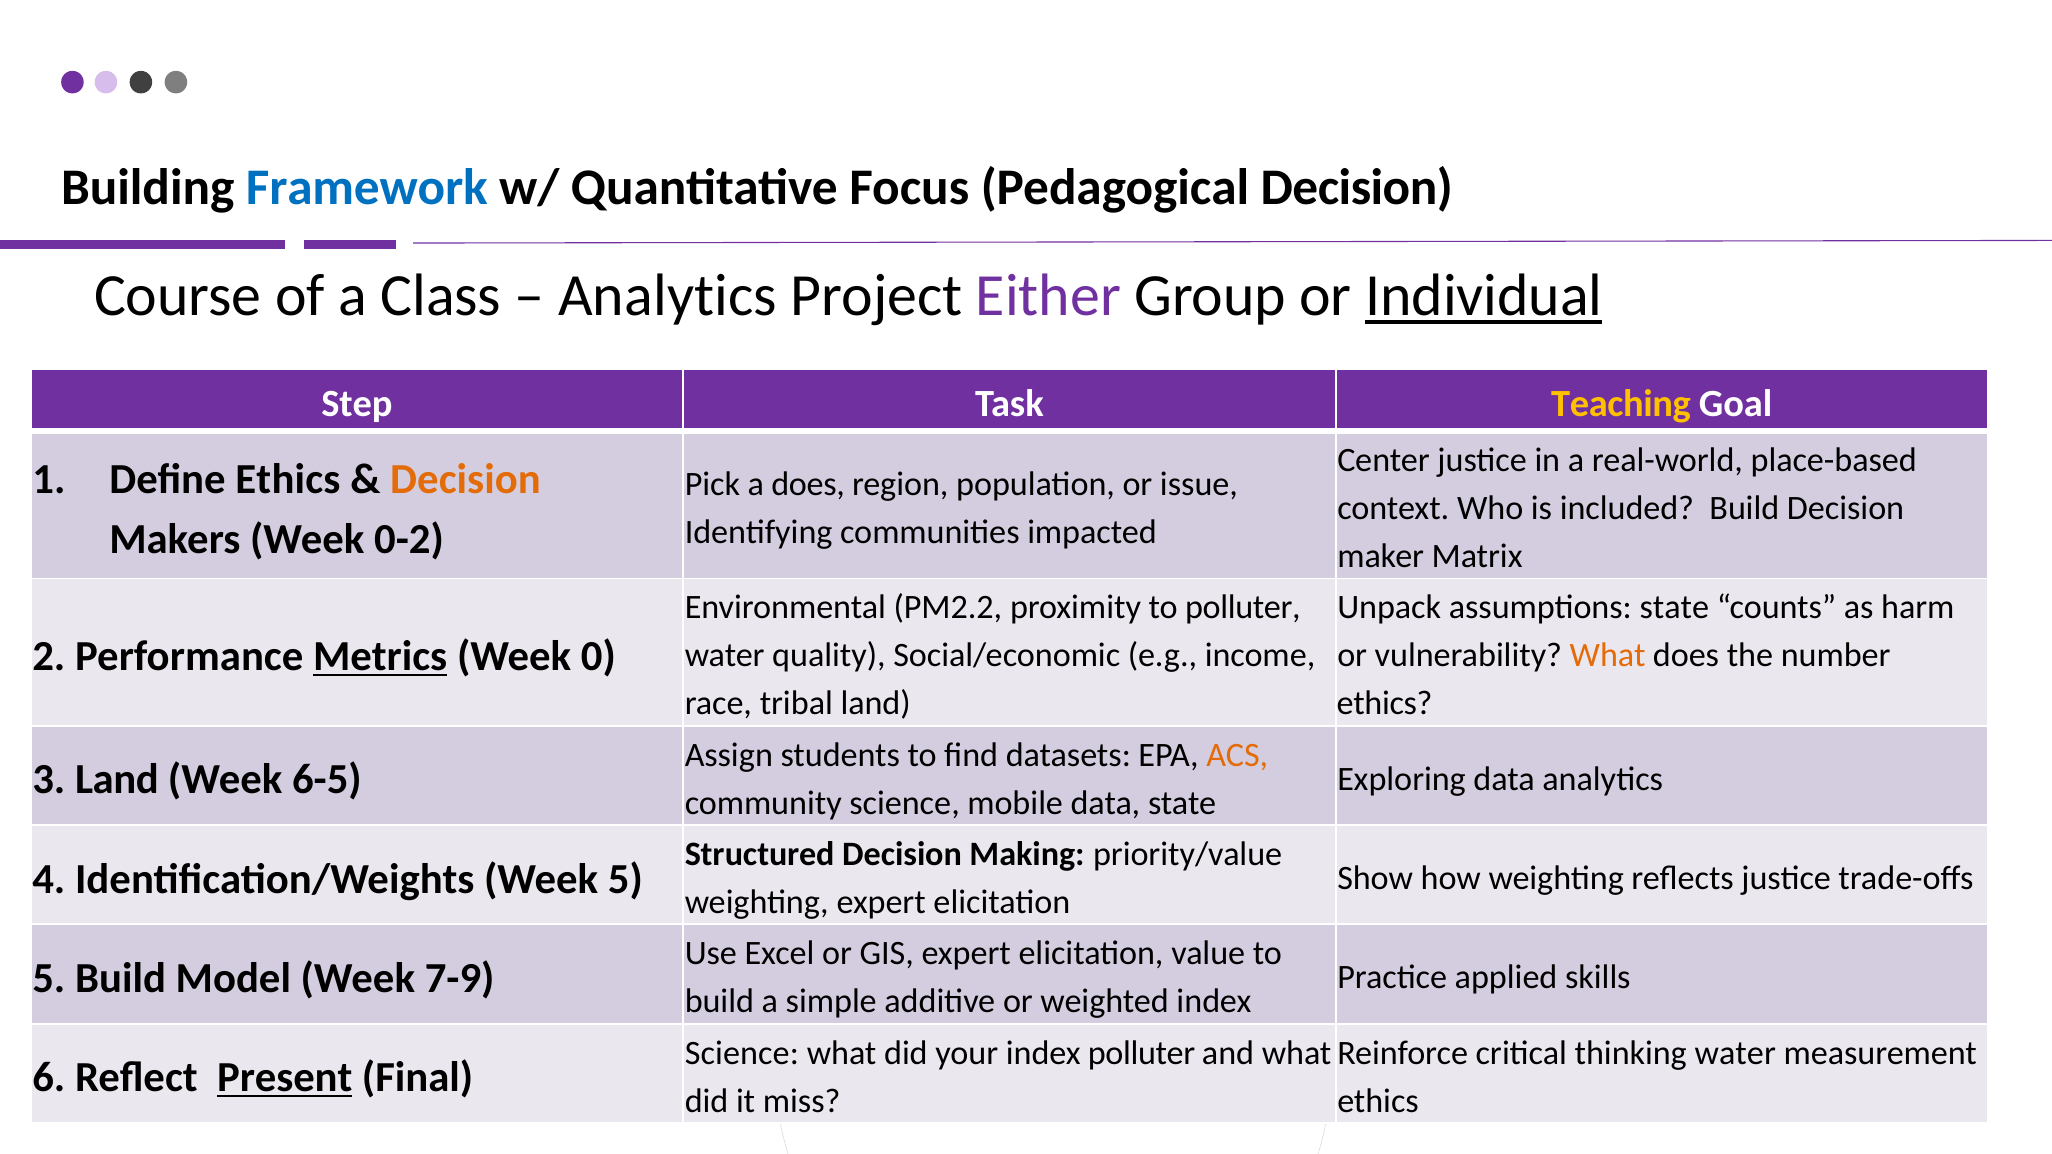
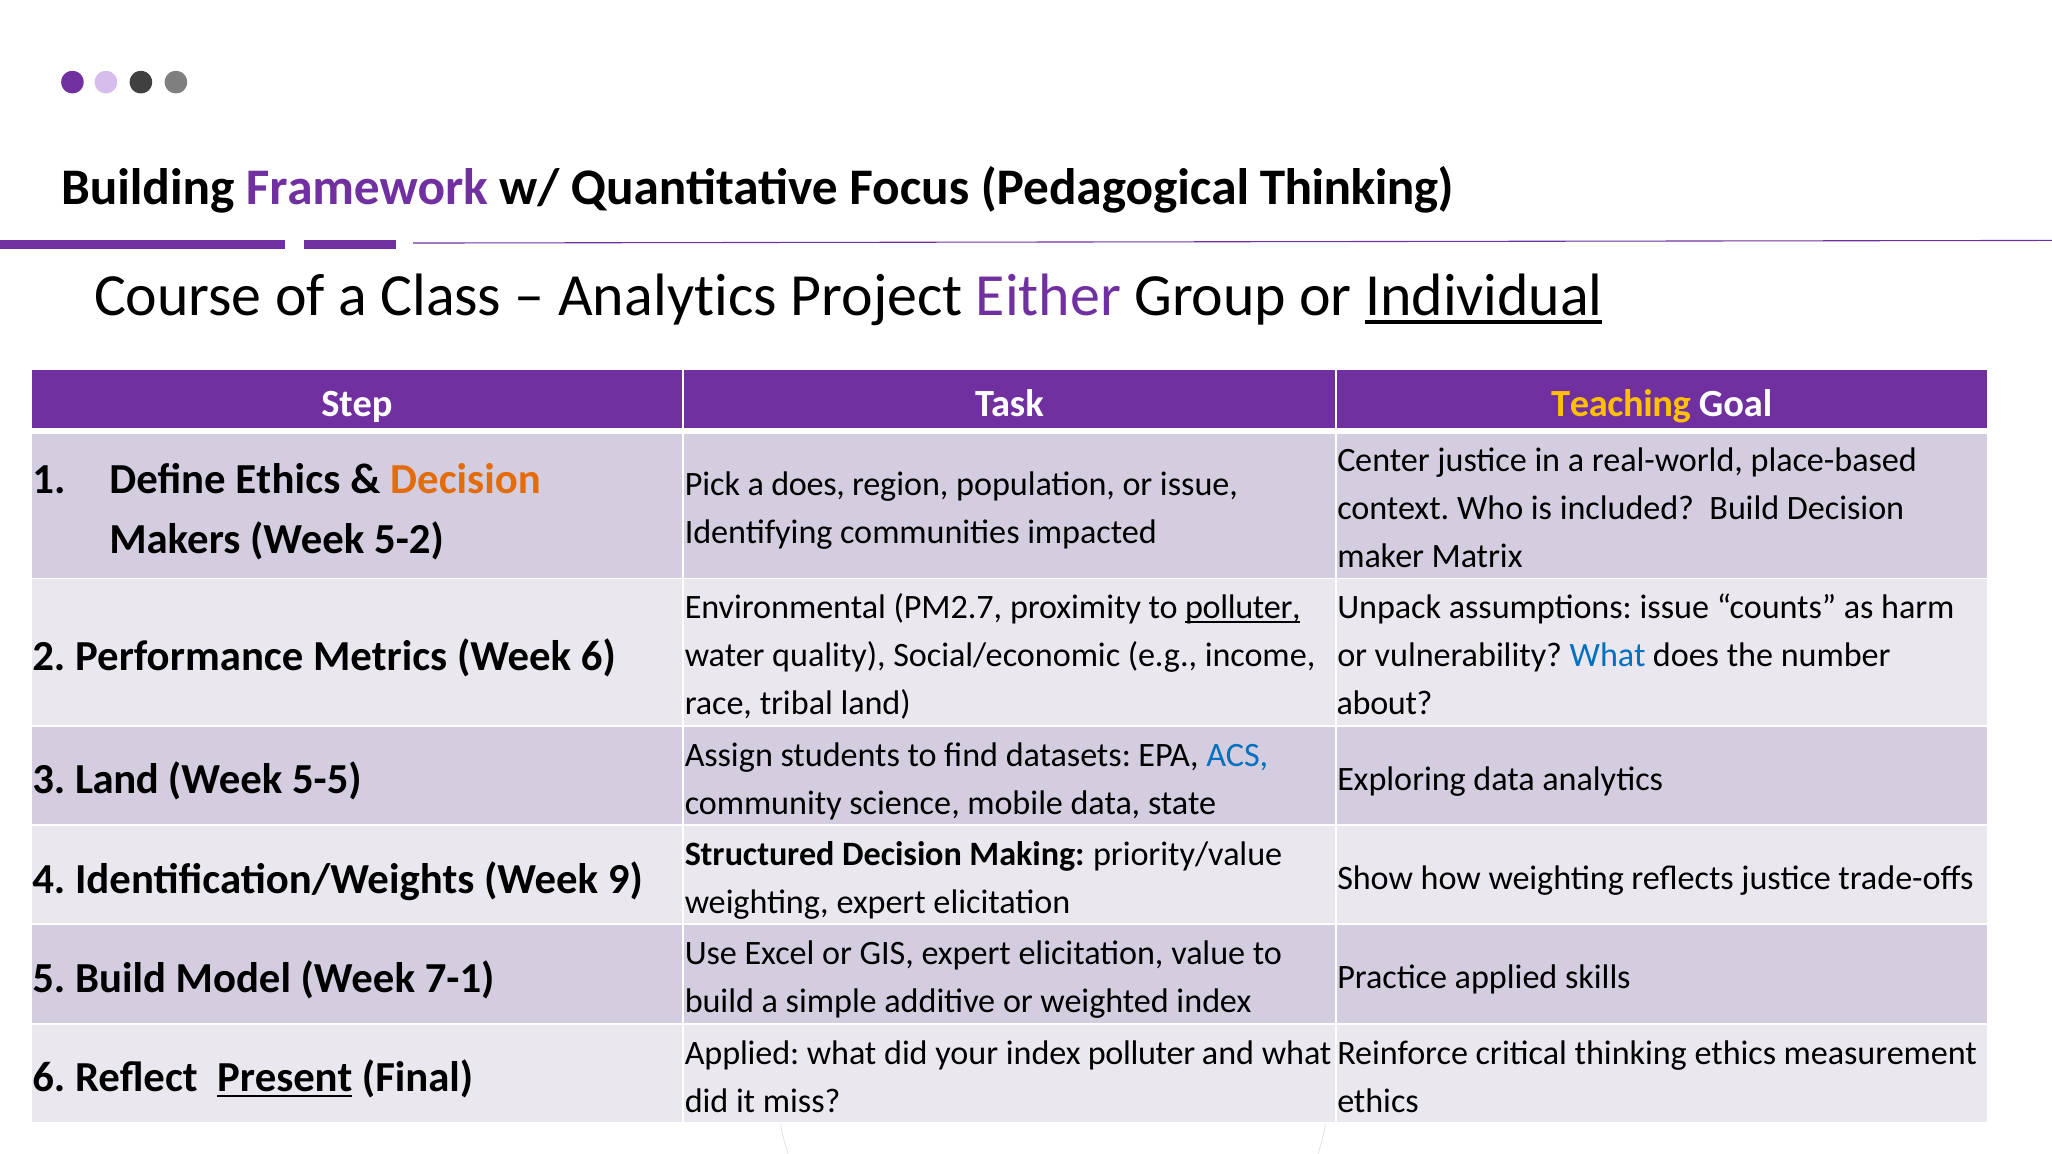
Framework colour: blue -> purple (367, 188)
Pedagogical Decision: Decision -> Thinking (1357, 188)
0-2: 0-2 -> 5-2 (409, 539)
PM2.2: PM2.2 -> PM2.7 (948, 608)
polluter underline: none -> present (1243, 608)
assumptions state: state -> issue (1674, 608)
Metrics underline: present -> none (380, 657)
Week 0: 0 -> 6 (598, 657)
What colour: orange -> blue (1608, 656)
ethics: ethics -> about (1385, 704)
ACS colour: orange -> blue (1237, 755)
6-5: 6-5 -> 5-5 (327, 780)
Week 5: 5 -> 9 (625, 879)
7-9: 7-9 -> 7-1 (460, 979)
Science: Science -> Applied (742, 1053)
thinking water: water -> ethics (1735, 1053)
